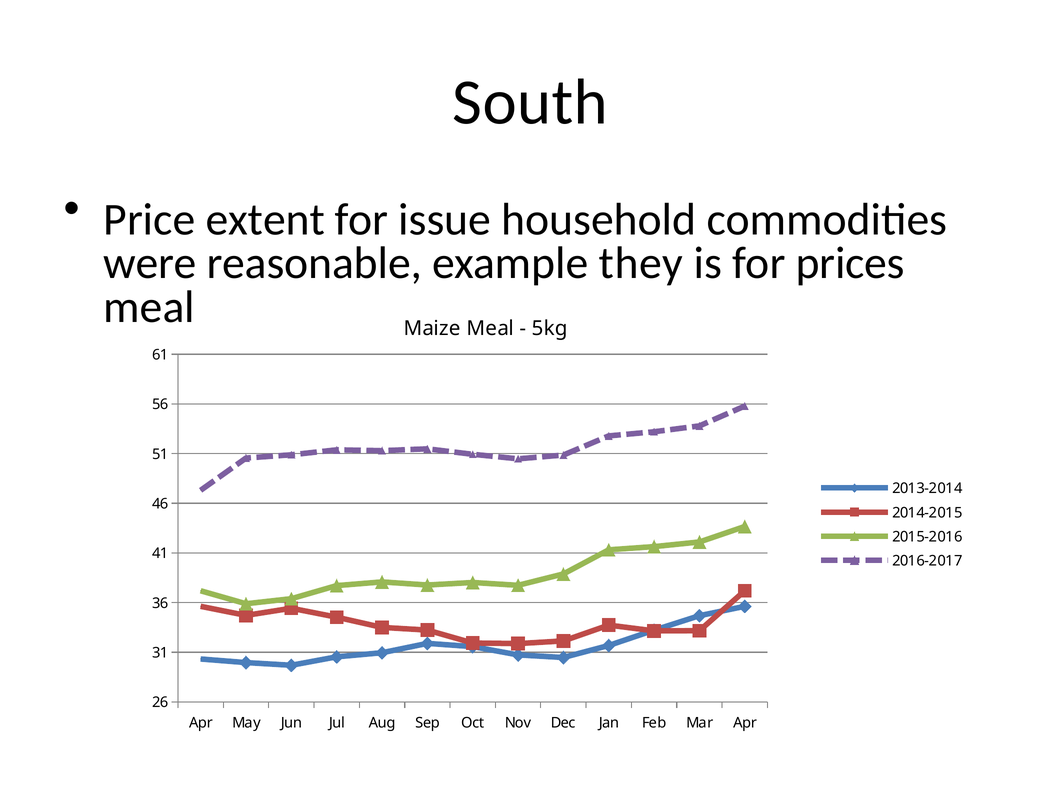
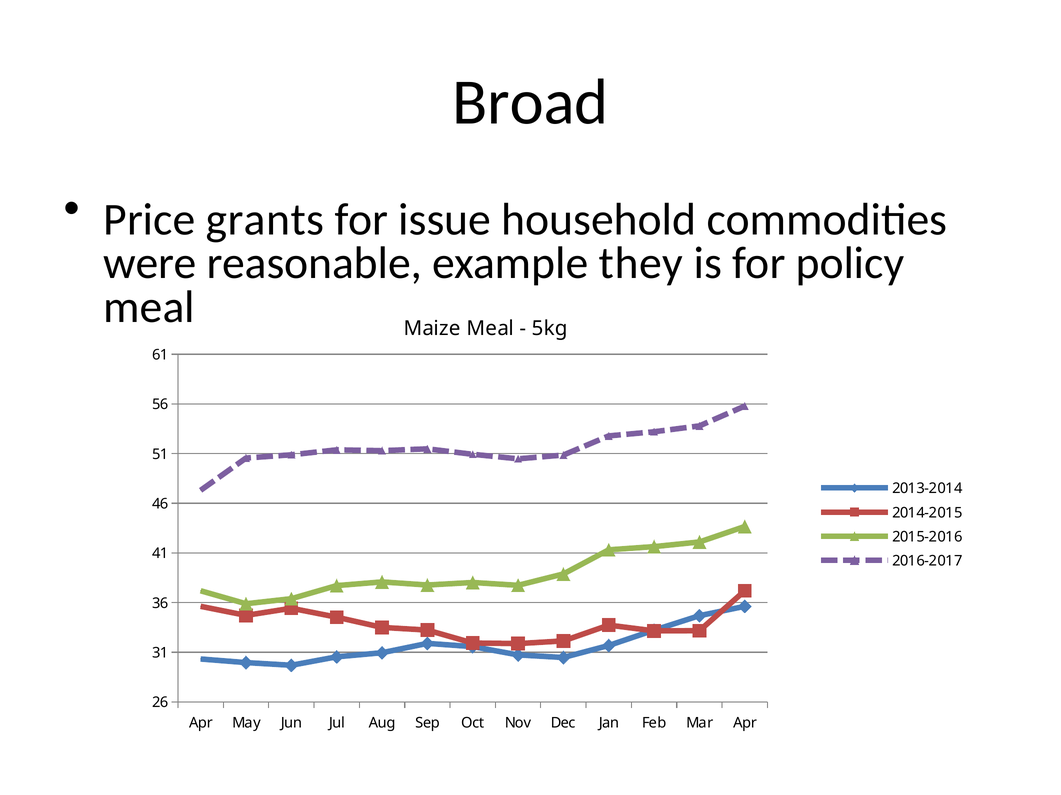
South: South -> Broad (530, 103)
extent: extent -> grants (265, 220)
prices: prices -> policy (850, 264)
